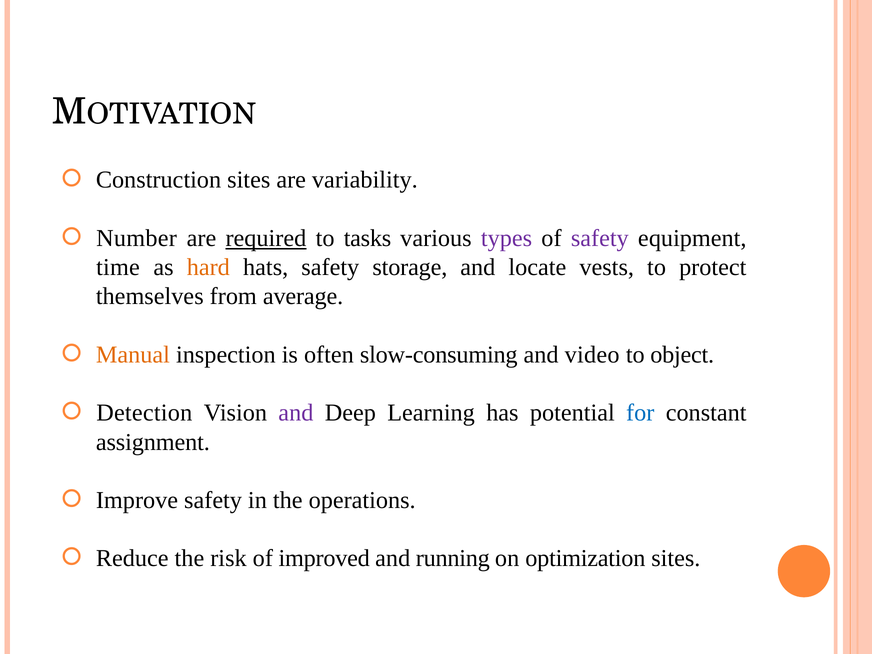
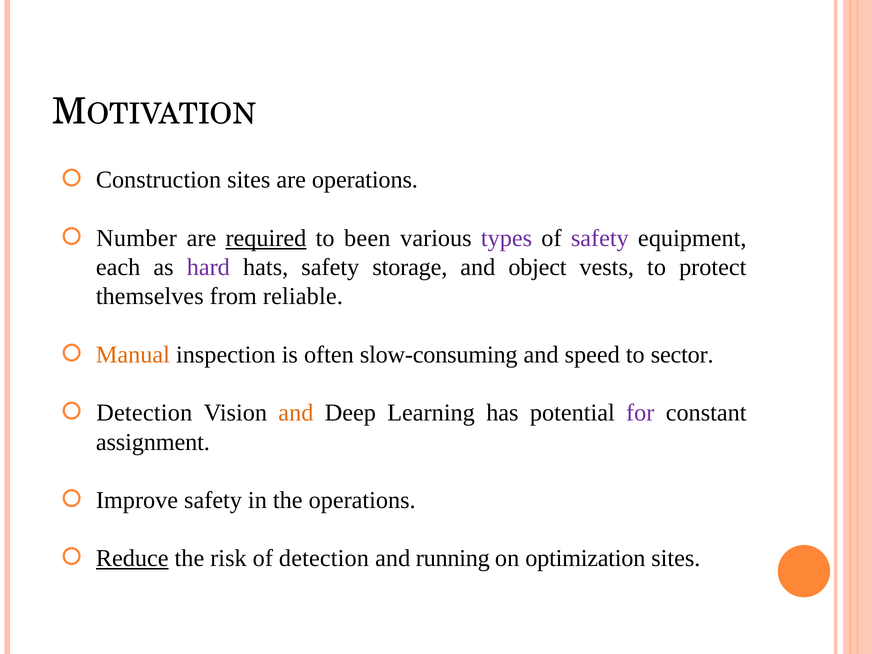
are variability: variability -> operations (365, 180)
tasks: tasks -> been (367, 238)
time: time -> each (118, 267)
hard colour: orange -> purple (208, 267)
locate: locate -> object (537, 267)
average: average -> reliable (303, 296)
video: video -> speed (592, 355)
object: object -> sector (682, 355)
and colour: purple -> orange (296, 413)
for colour: blue -> purple (640, 413)
Reduce underline: none -> present (132, 558)
of improved: improved -> detection (324, 558)
